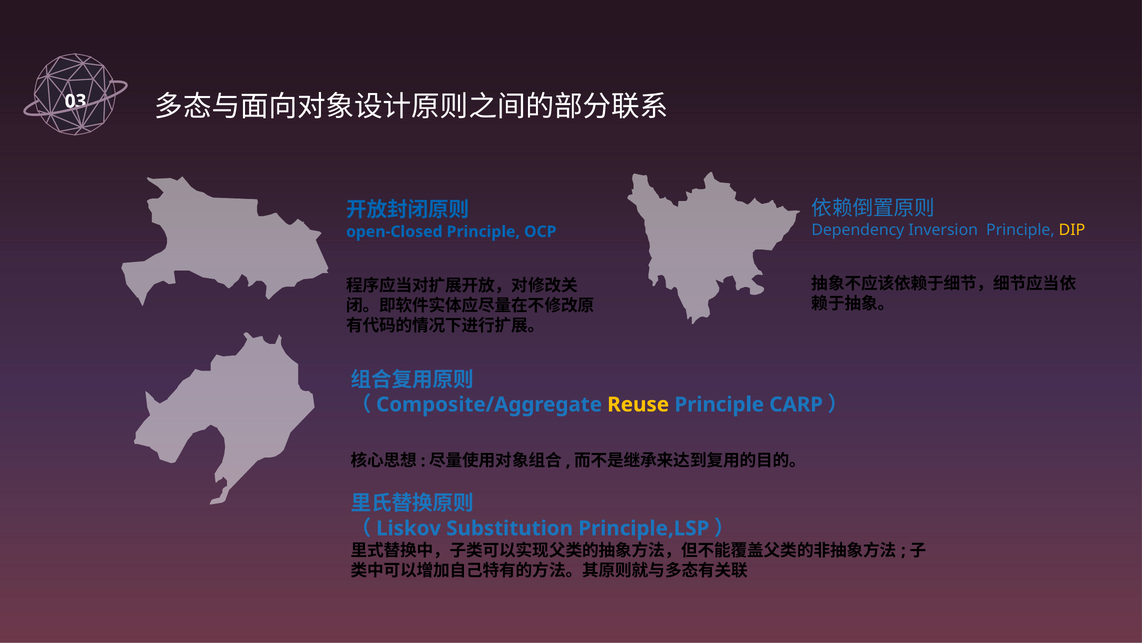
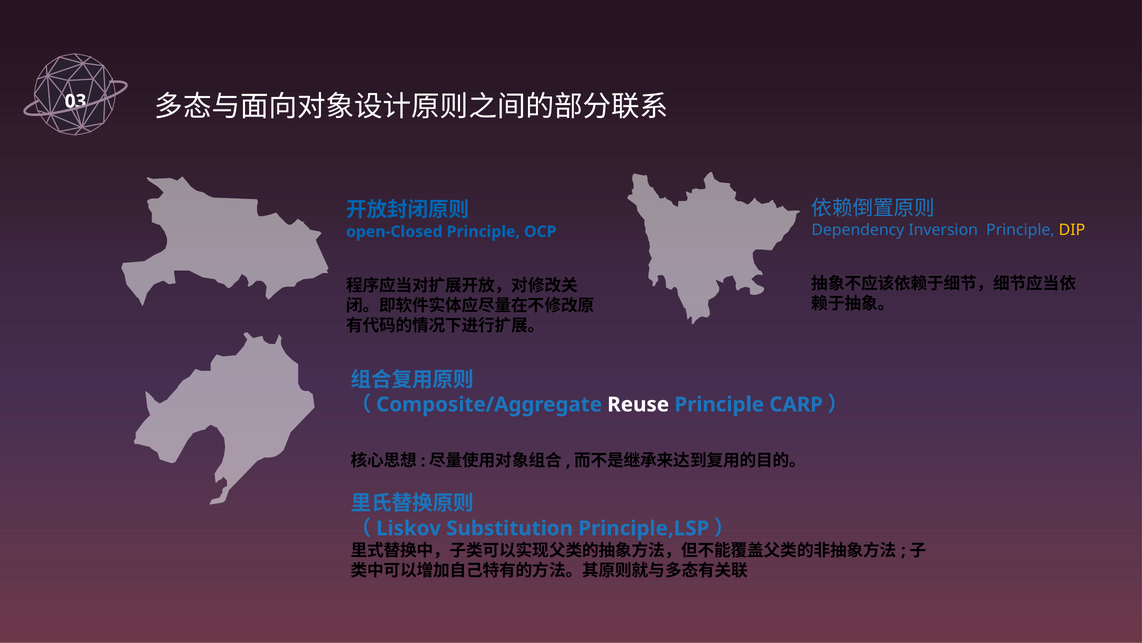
Reuse colour: yellow -> white (638, 404)
